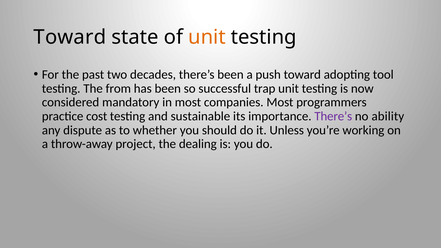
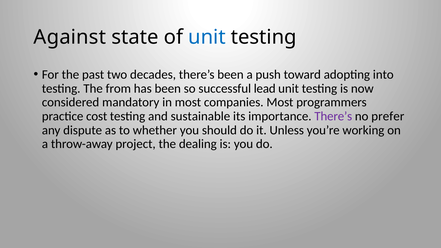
Toward: Toward -> Against (70, 37)
unit colour: orange -> blue (207, 37)
tool: tool -> into (383, 75)
trap: trap -> lead (265, 88)
ability: ability -> prefer (388, 116)
